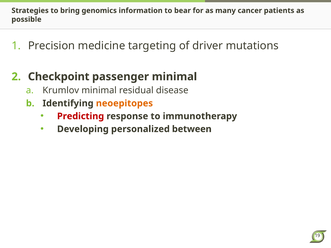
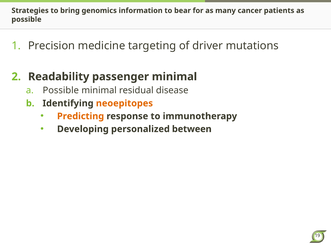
Checkpoint: Checkpoint -> Readability (59, 77)
Krumlov: Krumlov -> Possible (61, 91)
Predicting colour: red -> orange (81, 116)
